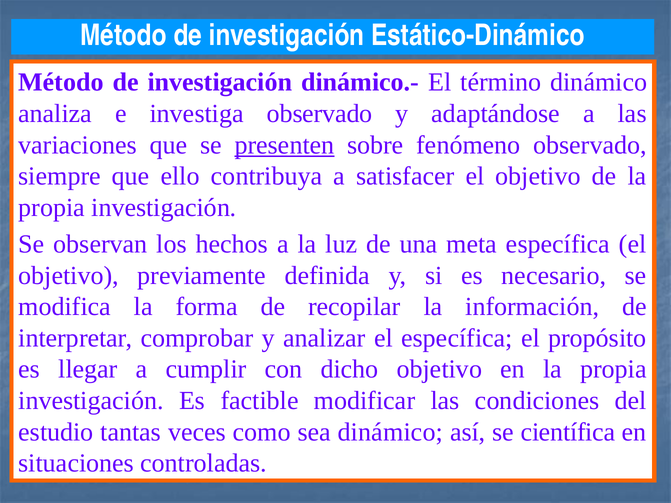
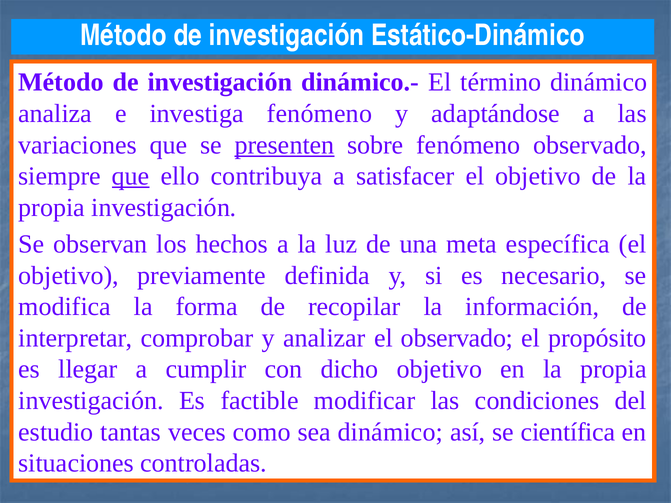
investiga observado: observado -> fenómeno (319, 114)
que underline: none -> present (131, 176)
el específica: específica -> observado (457, 338)
